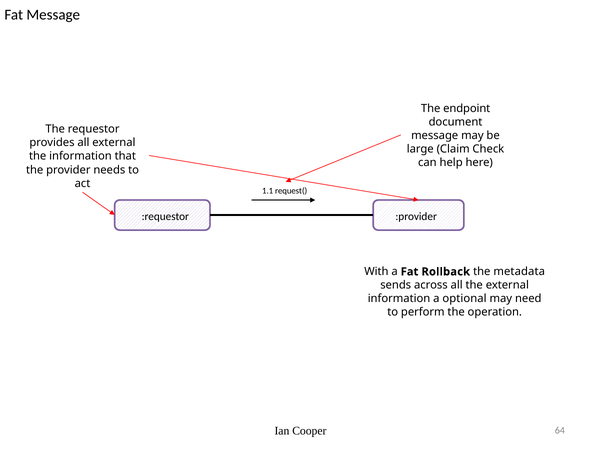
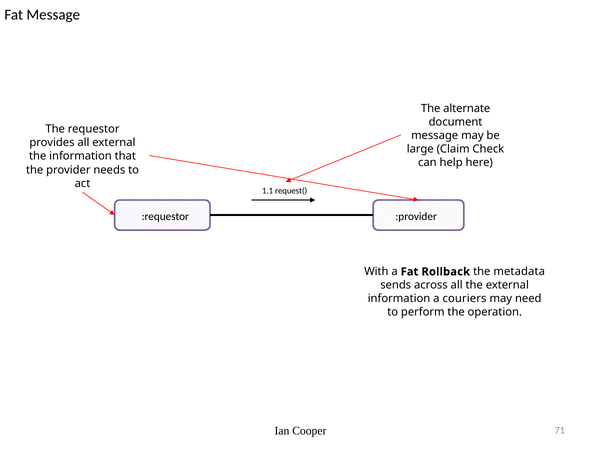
endpoint: endpoint -> alternate (467, 109)
optional: optional -> couriers (464, 299)
64: 64 -> 71 (560, 430)
